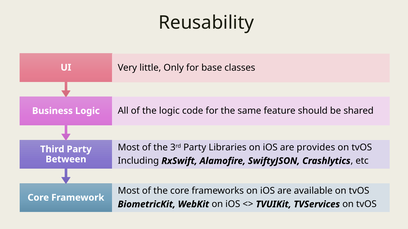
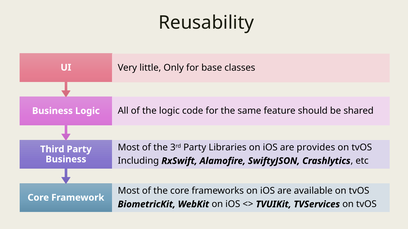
Between: Between -> Business (66, 160)
